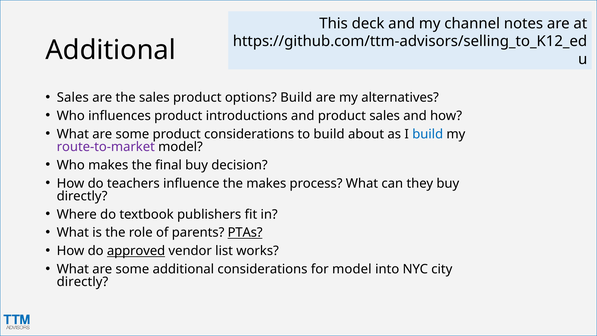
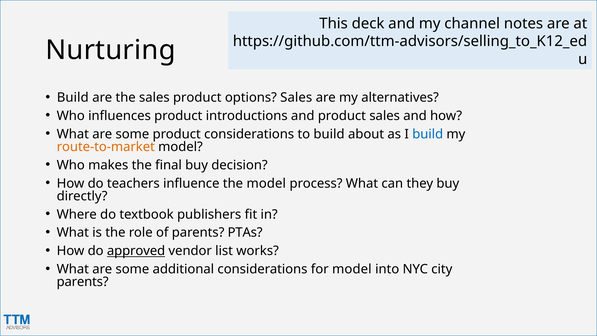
Additional: Additional -> Nurturing (111, 50)
Sales: Sales -> Build (73, 97)
options Build: Build -> Sales (296, 97)
route-to-market colour: purple -> orange (106, 147)
the makes: makes -> model (266, 183)
PTAs underline: present -> none (245, 233)
directly: directly -> parents (83, 282)
